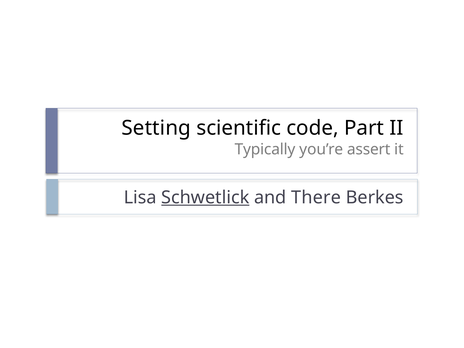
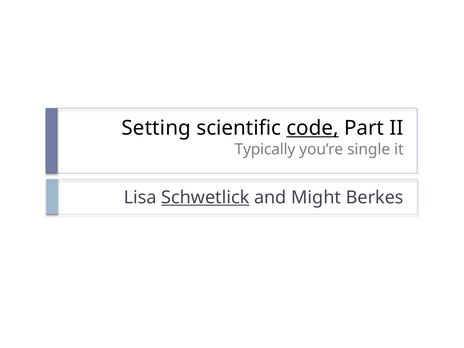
code underline: none -> present (313, 128)
assert: assert -> single (369, 149)
There: There -> Might (316, 197)
